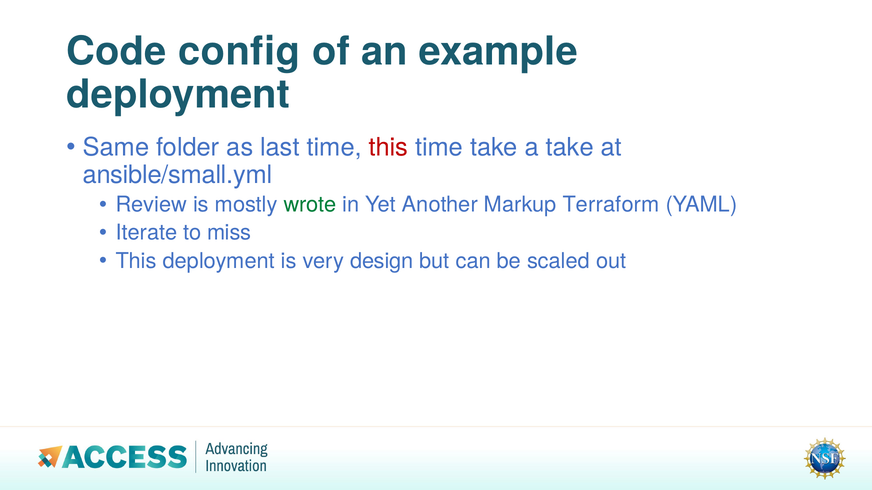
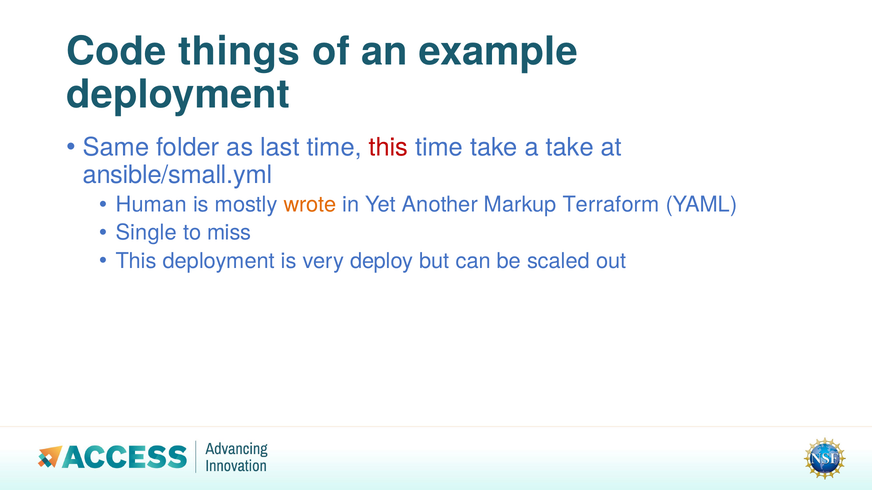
config: config -> things (239, 52)
Review: Review -> Human (151, 205)
wrote colour: green -> orange (310, 205)
Iterate: Iterate -> Single (146, 233)
design: design -> deploy (382, 261)
